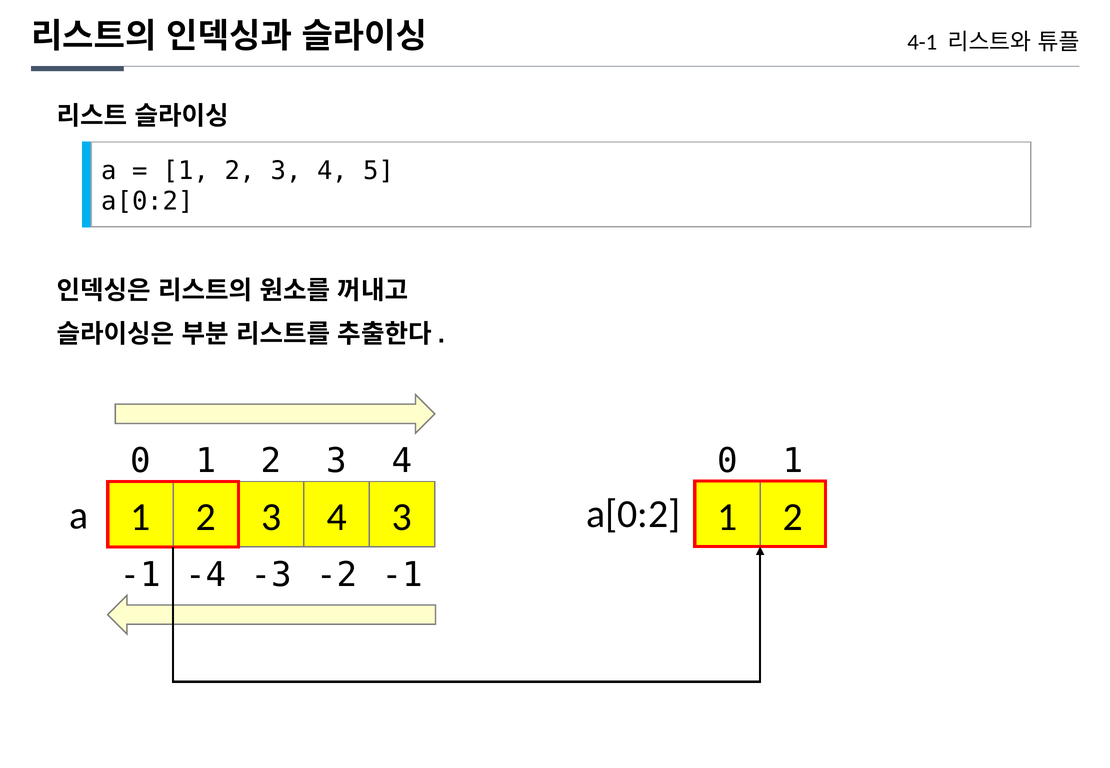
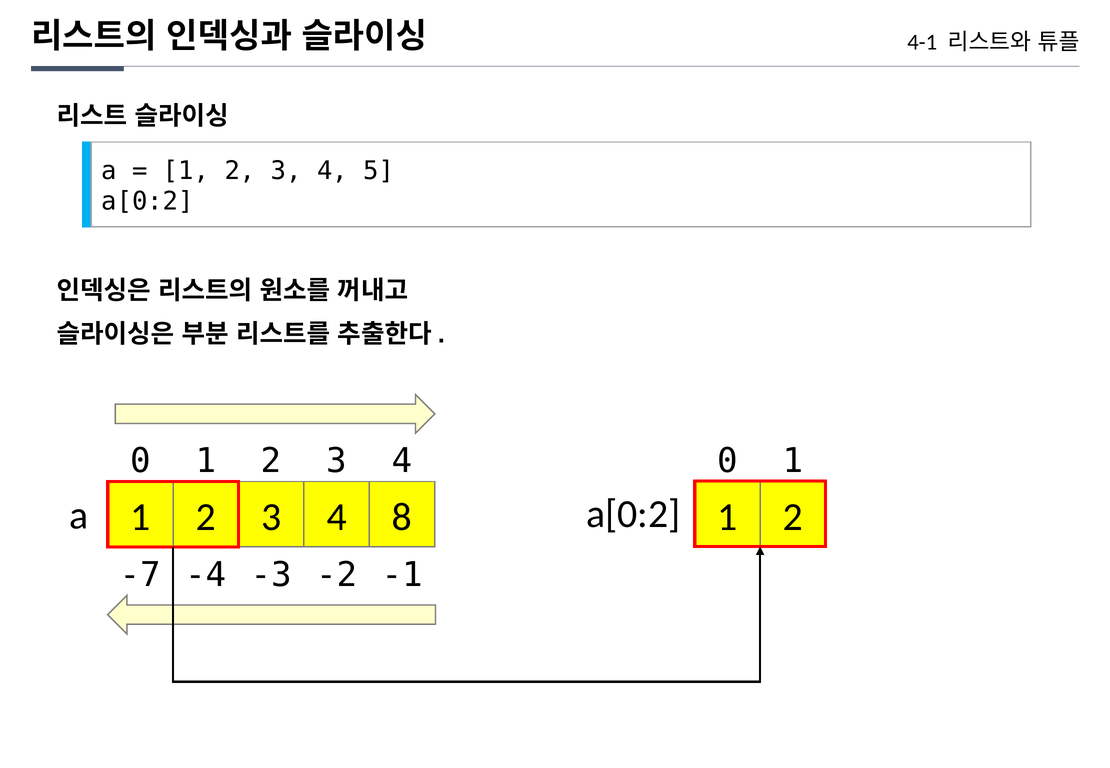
4 3: 3 -> 8 (402, 517)
-1: -1 -> -7 (140, 575)
